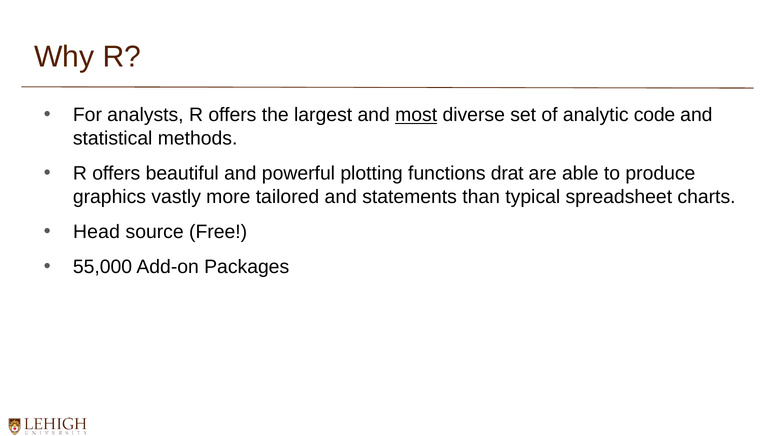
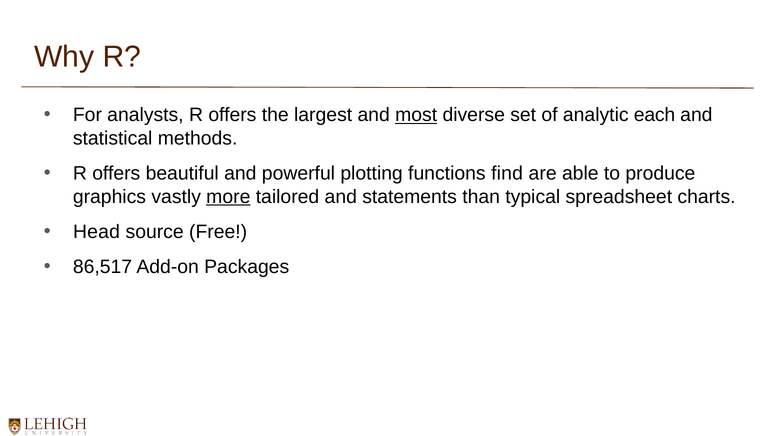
code: code -> each (655, 115)
drat: drat -> find (507, 173)
more underline: none -> present (228, 197)
55,000: 55,000 -> 86,517 (103, 267)
